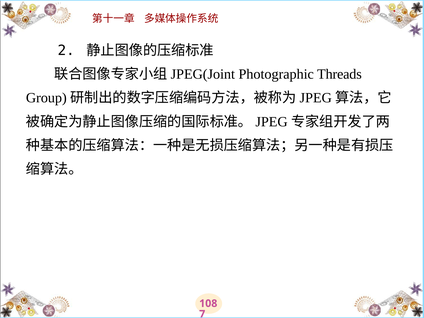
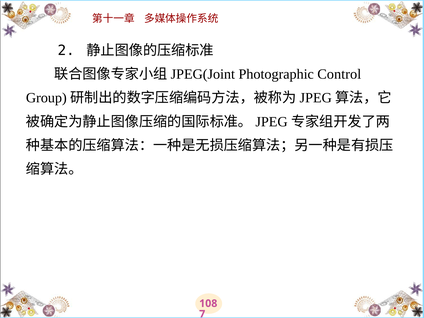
Threads: Threads -> Control (339, 74)
